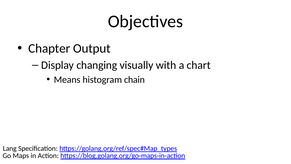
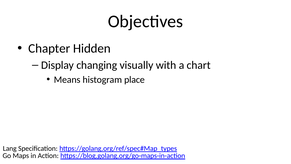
Output: Output -> Hidden (92, 48)
chain: chain -> place (134, 79)
